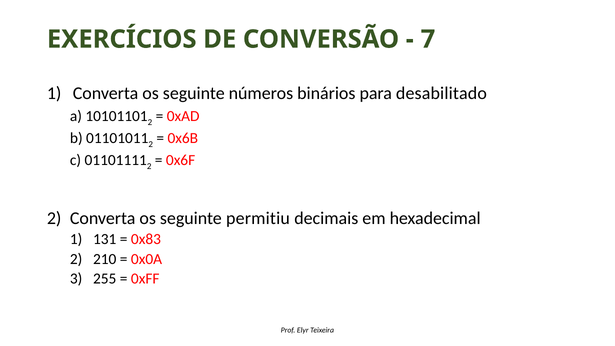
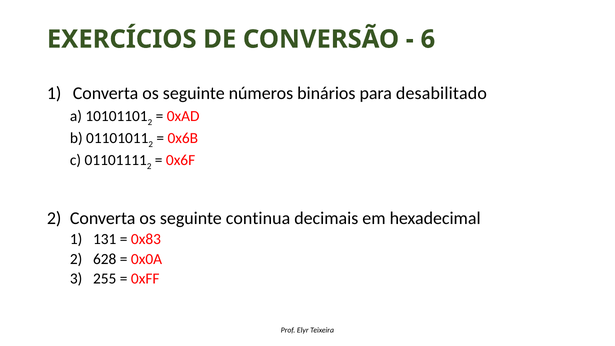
7: 7 -> 6 (428, 39)
permitiu: permitiu -> continua (258, 218)
210: 210 -> 628 (105, 259)
